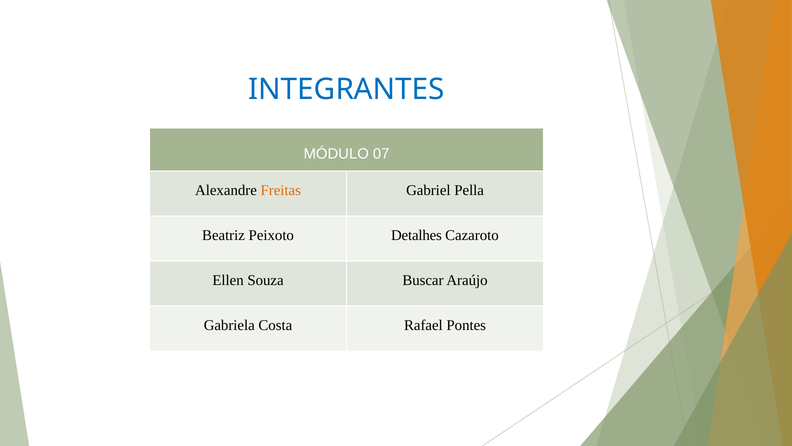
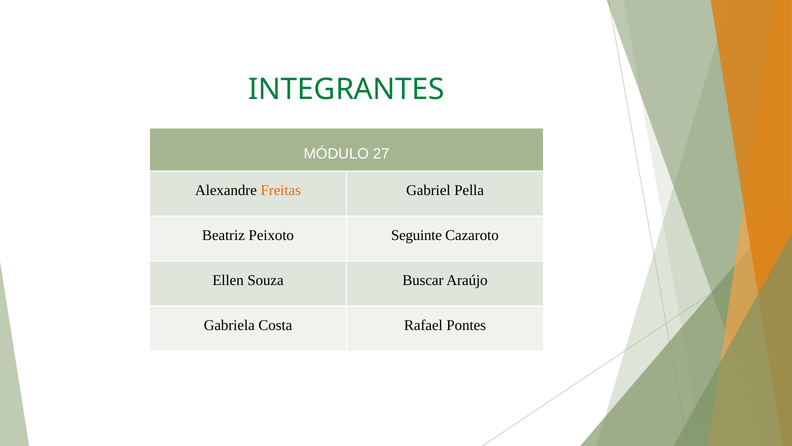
INTEGRANTES colour: blue -> green (347, 89)
07: 07 -> 27 (381, 154)
Detalhes: Detalhes -> Seguinte (416, 235)
